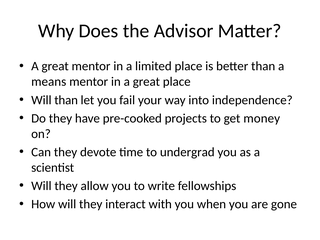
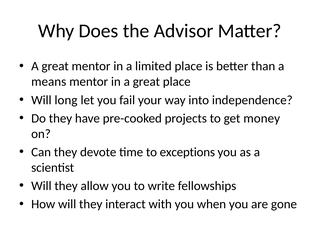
Will than: than -> long (66, 100)
undergrad: undergrad -> exceptions (187, 152)
